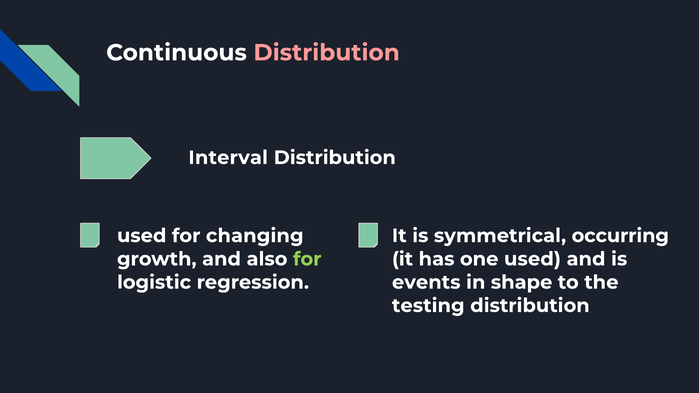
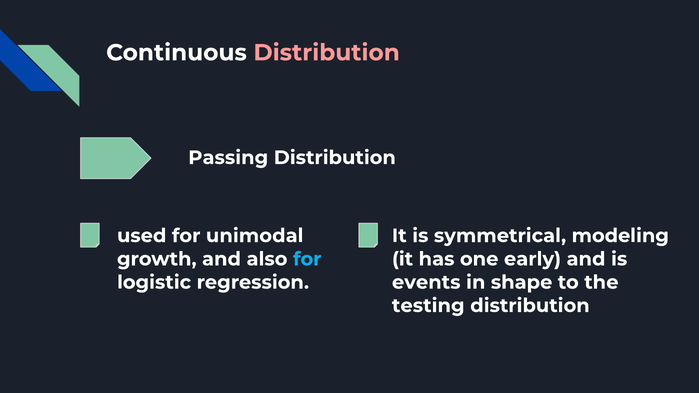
Interval: Interval -> Passing (228, 158)
changing: changing -> unimodal (255, 236)
occurring: occurring -> modeling (620, 236)
for colour: light green -> light blue (307, 259)
one used: used -> early (533, 259)
